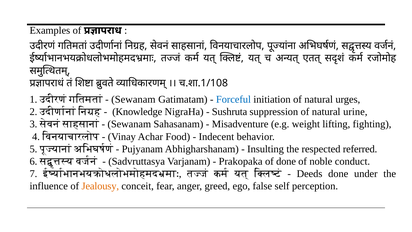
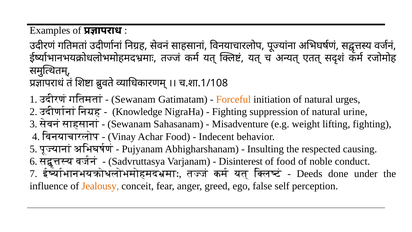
Forceful colour: blue -> orange (233, 99)
Sushruta: Sushruta -> Fighting (230, 112)
referred: referred -> causing (360, 149)
Prakopaka: Prakopaka -> Disinterest (241, 161)
of done: done -> food (286, 161)
